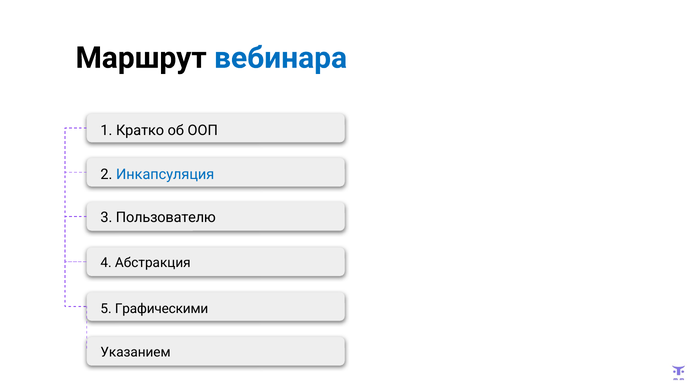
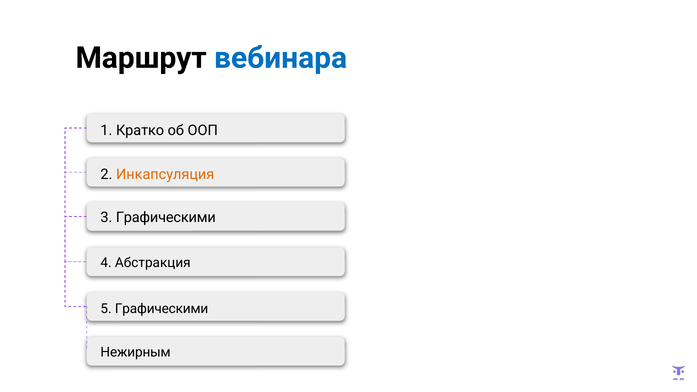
Инкапсуляция colour: blue -> orange (165, 175)
3 Пользователю: Пользователю -> Графическими (166, 217)
Указанием: Указанием -> Нежирным (136, 352)
